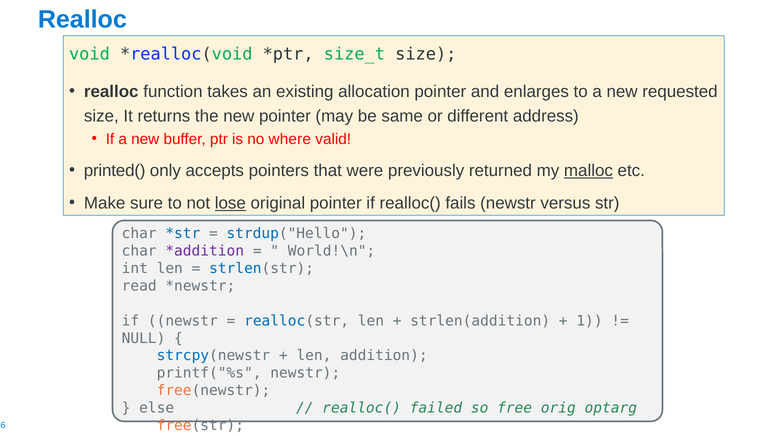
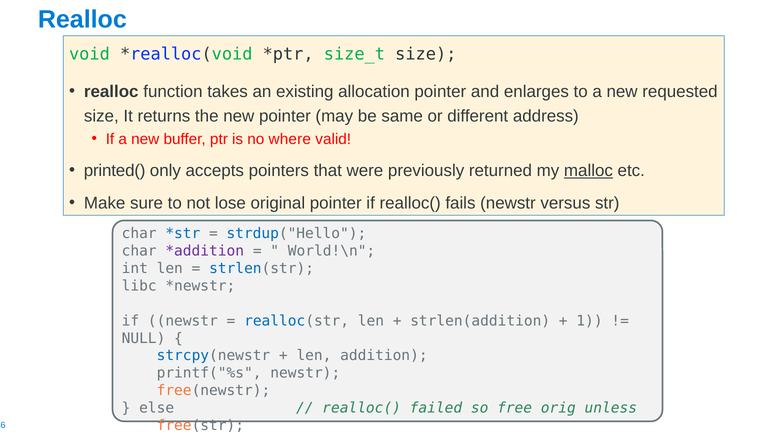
lose underline: present -> none (230, 203)
read: read -> libc (139, 286)
optarg: optarg -> unless (611, 408)
